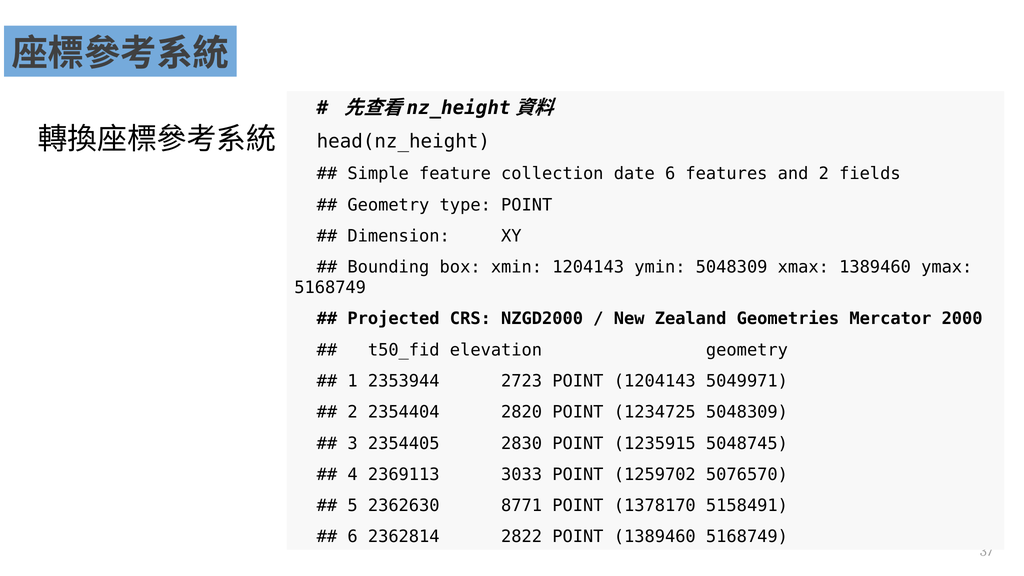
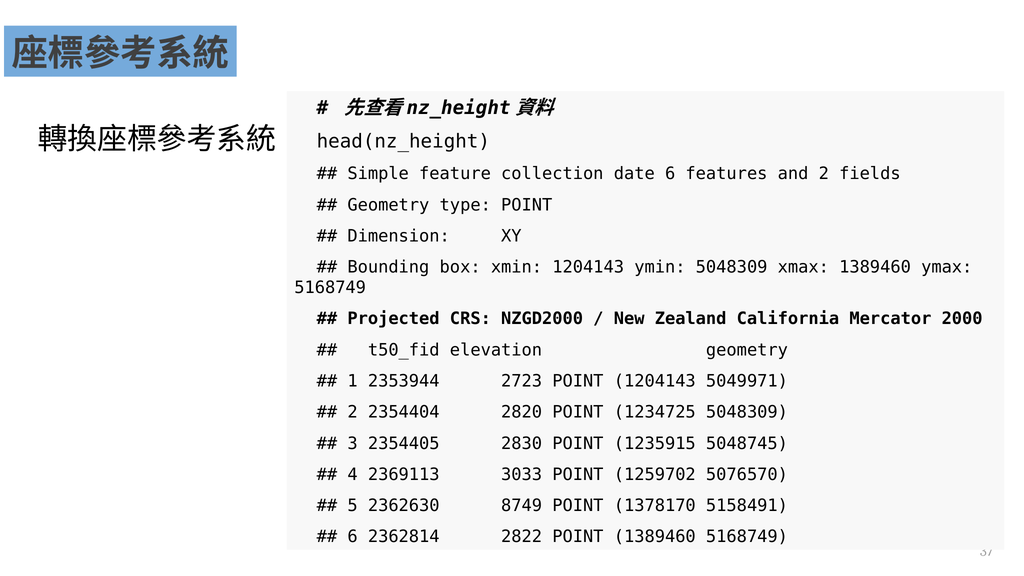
Geometries: Geometries -> California (788, 319)
8771: 8771 -> 8749 (522, 506)
